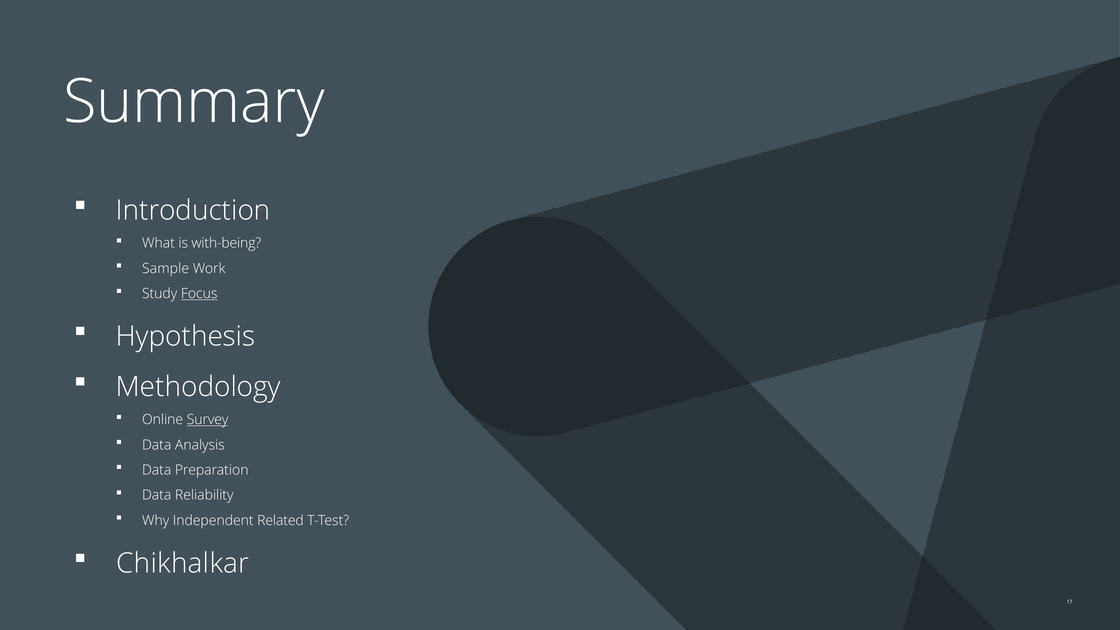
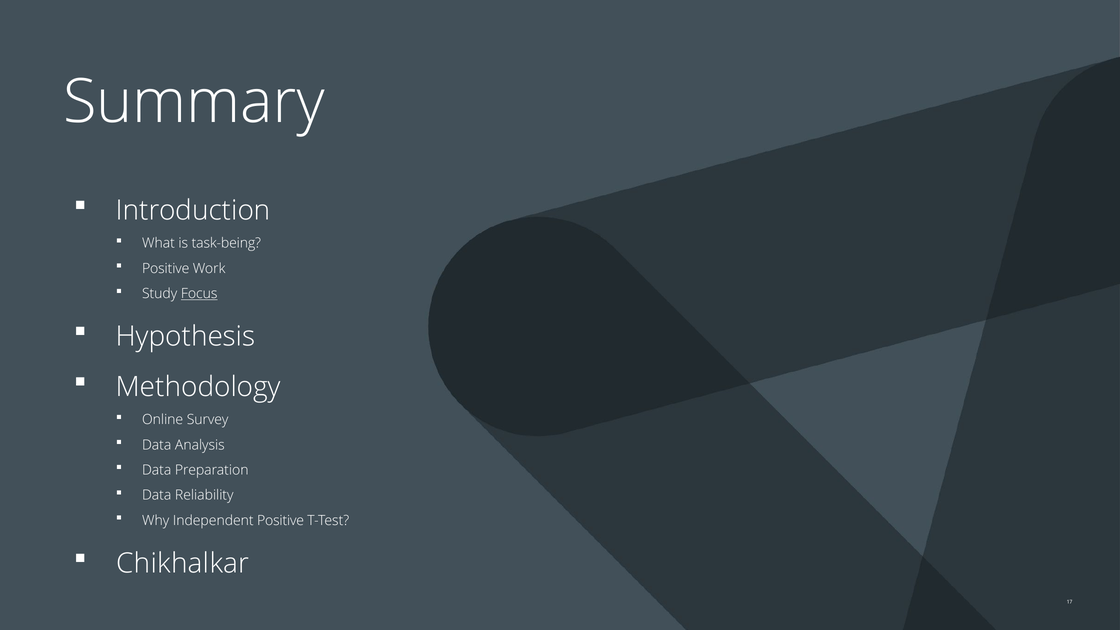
with-being: with-being -> task-being (226, 243)
Sample: Sample -> Positive (166, 269)
Survey underline: present -> none (208, 420)
Independent Related: Related -> Positive (281, 521)
